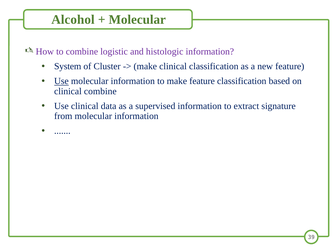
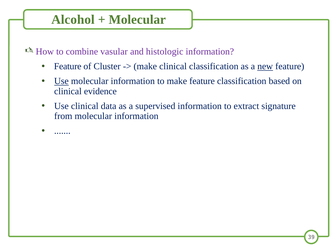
logistic: logistic -> vasular (114, 52)
System: System -> Feature (68, 66)
new underline: none -> present (265, 66)
clinical combine: combine -> evidence (100, 91)
